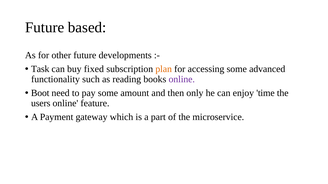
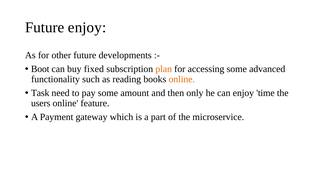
Future based: based -> enjoy (87, 28)
Task: Task -> Boot (40, 69)
online colour: purple -> orange (182, 80)
Boot: Boot -> Task (40, 93)
